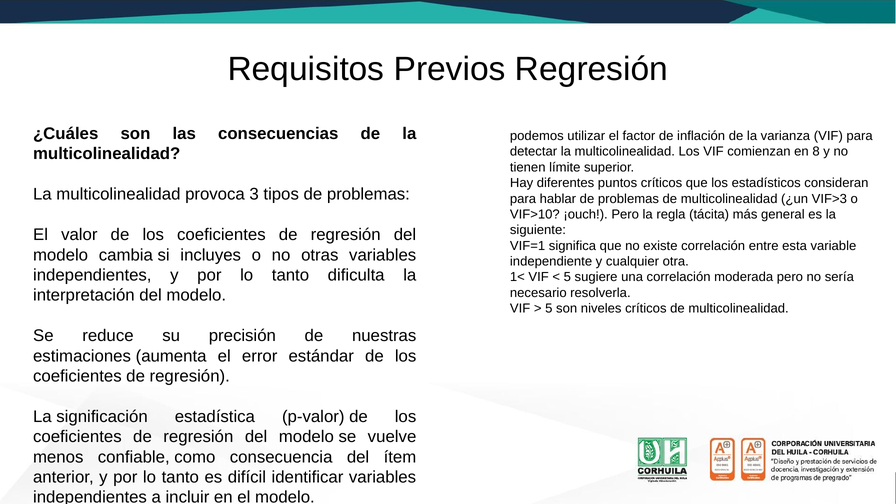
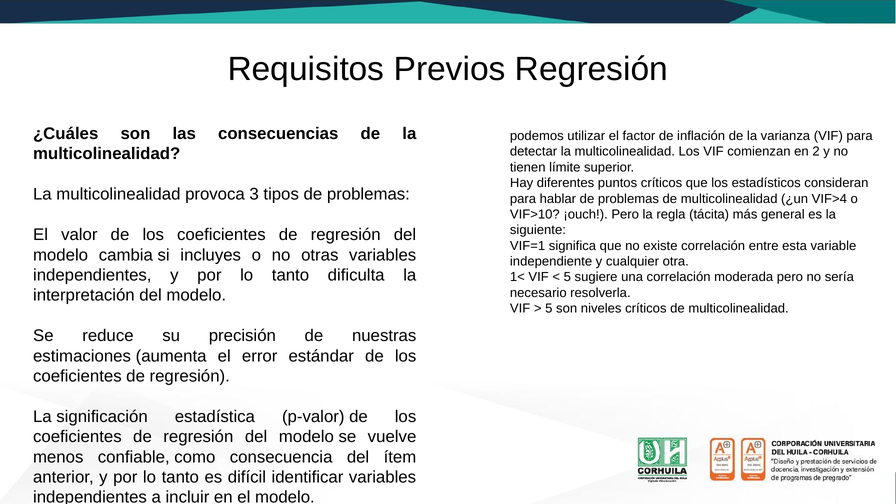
8: 8 -> 2 (816, 152)
VIF>3: VIF>3 -> VIF>4 (829, 199)
